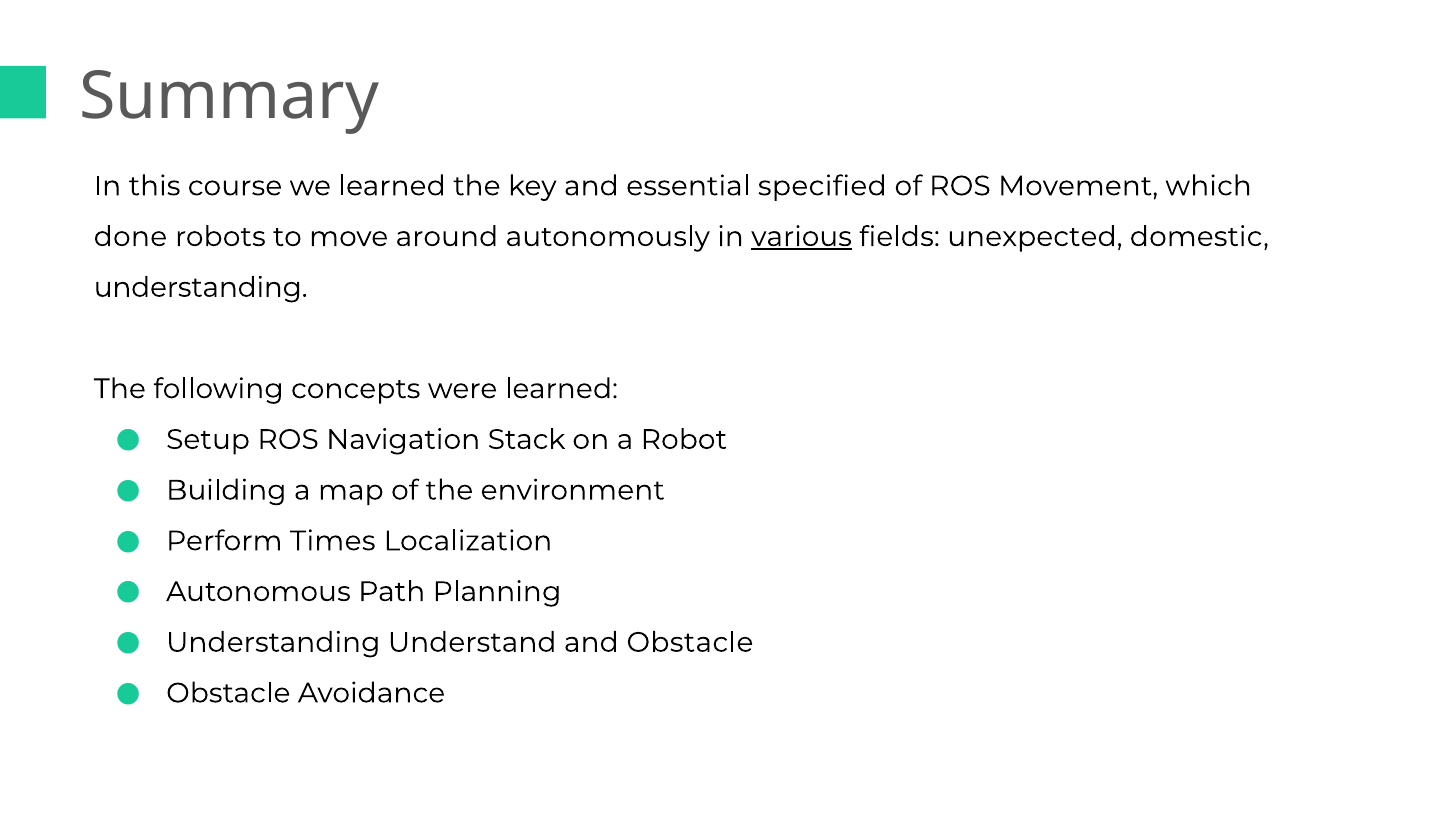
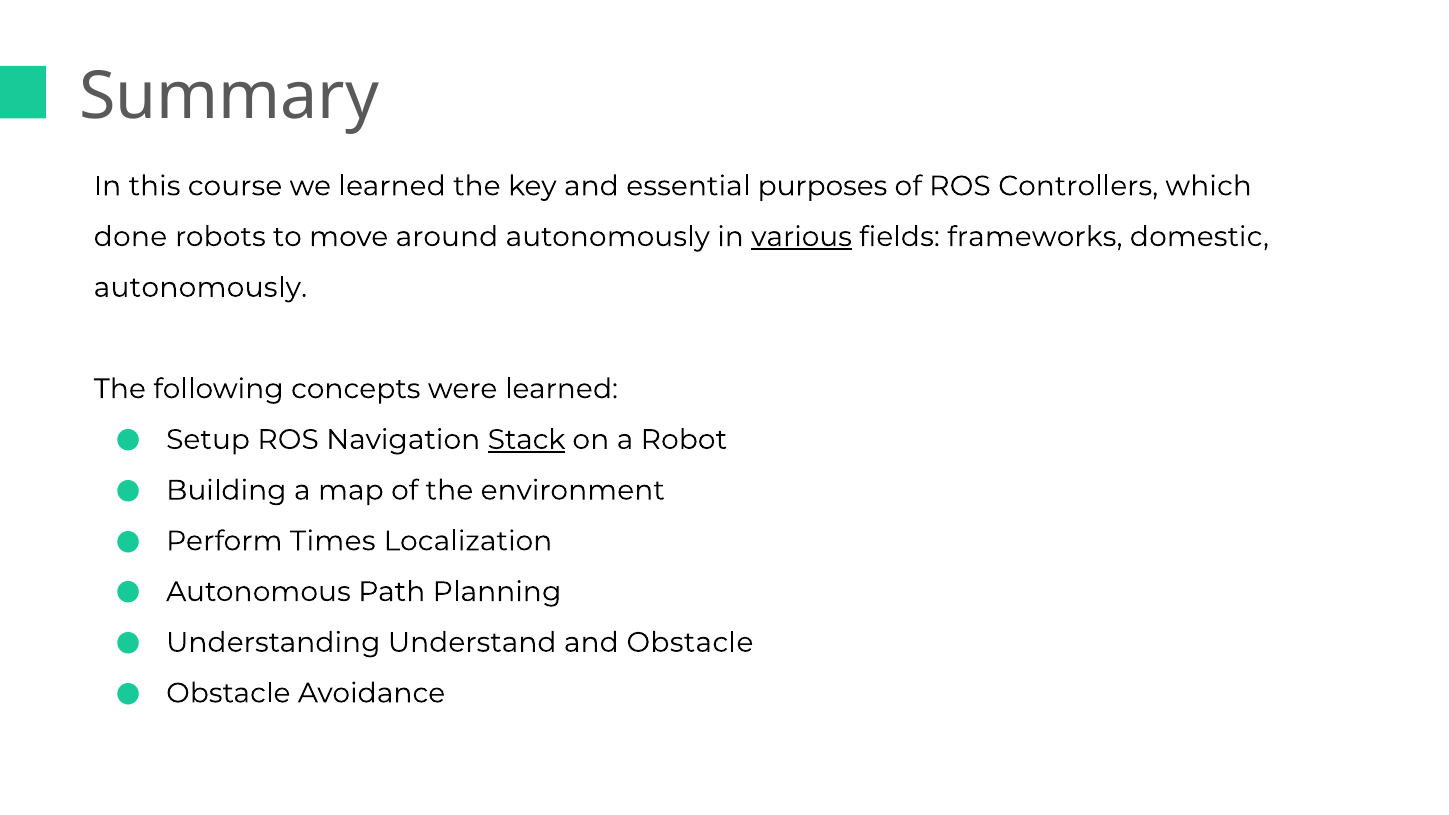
specified: specified -> purposes (822, 186)
Movement: Movement -> Controllers (1078, 186)
unexpected: unexpected -> frameworks (1035, 237)
understanding: understanding -> autonomously (200, 288)
Stack underline: none -> present (526, 440)
